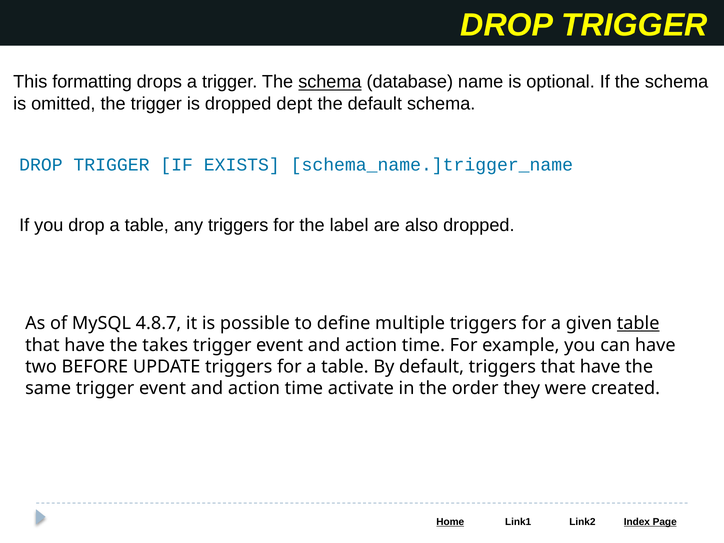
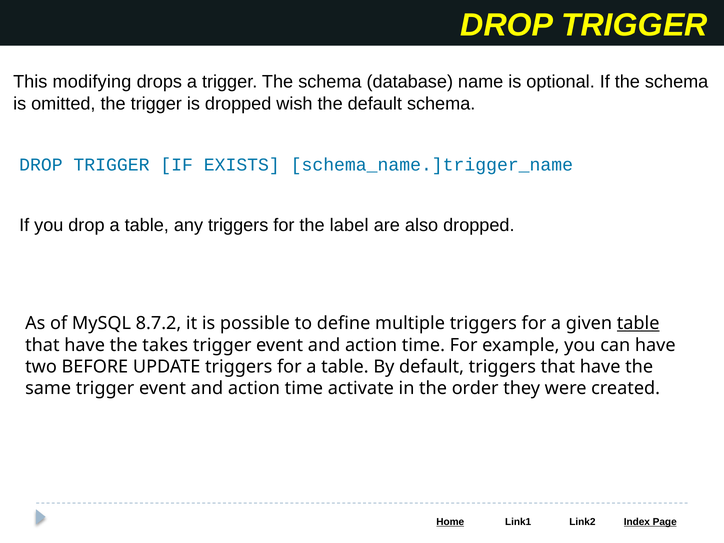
formatting: formatting -> modifying (92, 82)
schema underline: present -> none (330, 82)
dept: dept -> wish (294, 104)
4.8.7: 4.8.7 -> 8.7.2 (159, 323)
